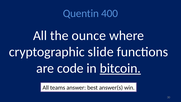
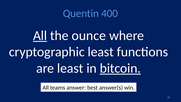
All underline: none -> present (40, 36)
cryptographic slide: slide -> least (101, 52)
are code: code -> least (70, 68)
